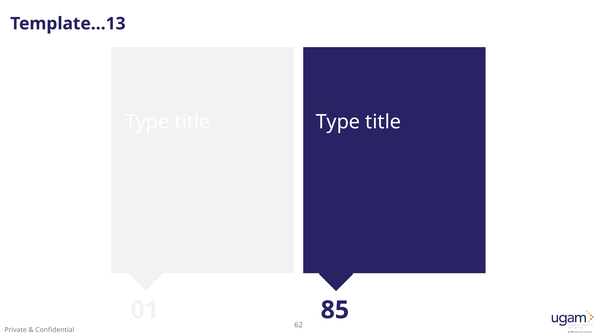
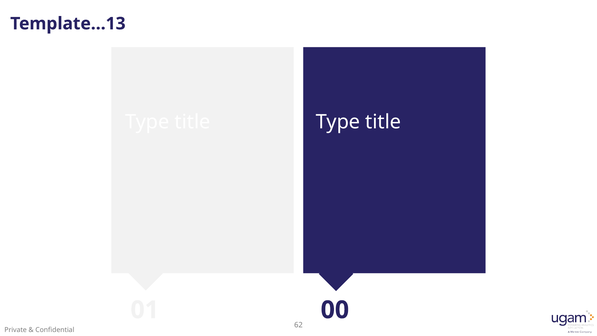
85: 85 -> 00 (335, 310)
